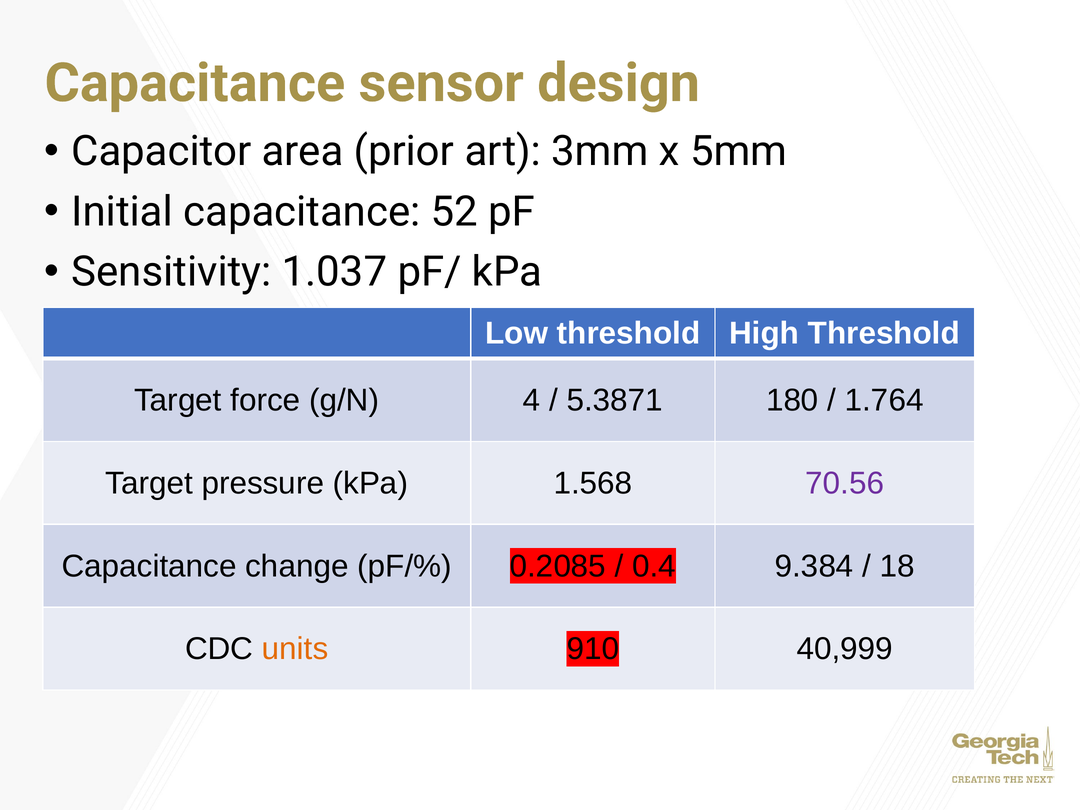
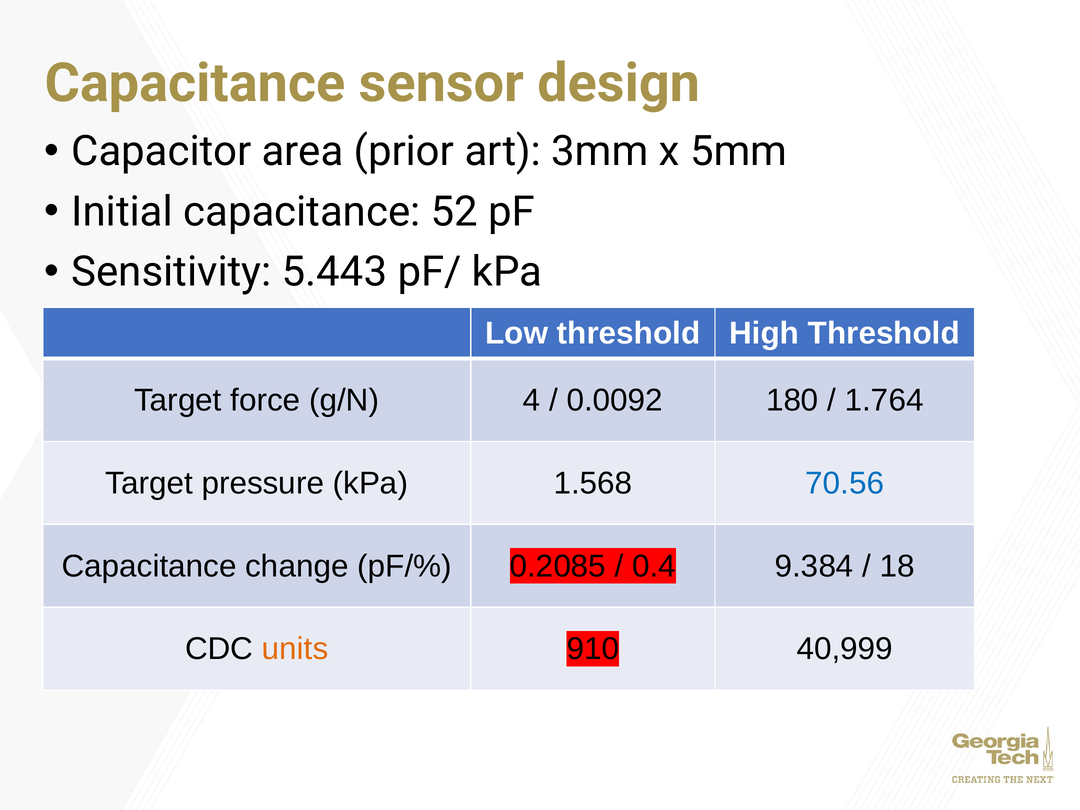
1.037: 1.037 -> 5.443 (334, 272)
5.3871: 5.3871 -> 0.0092 (615, 400)
70.56 colour: purple -> blue (845, 483)
